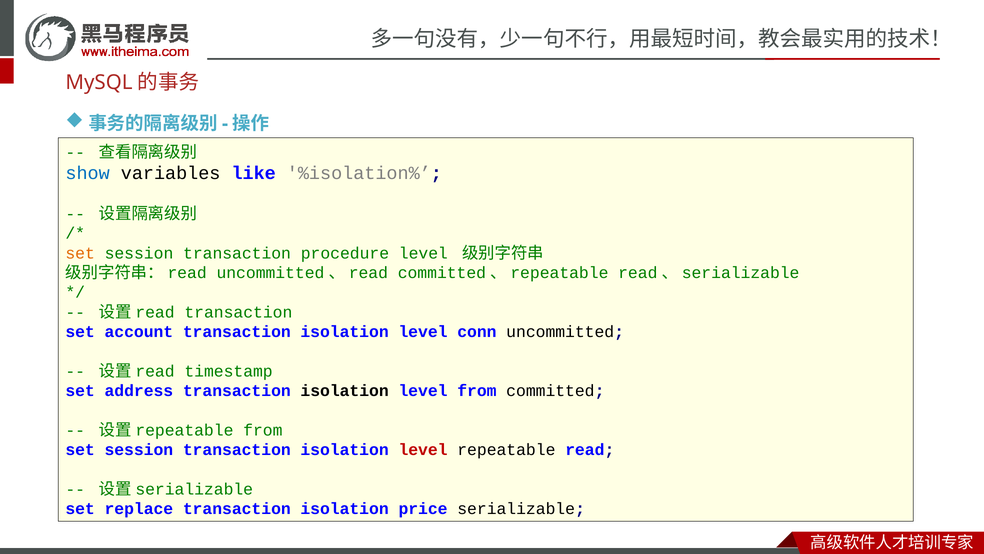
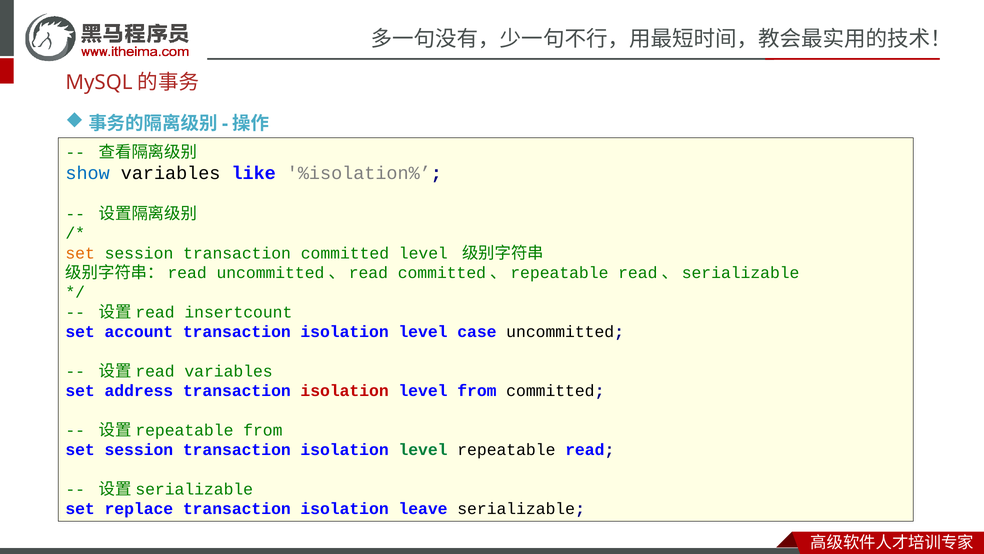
transaction procedure: procedure -> committed (345, 253)
transaction: transaction -> insertcount (238, 312)
conn: conn -> case (477, 332)
timestamp: timestamp -> variables (229, 371)
isolation colour: black -> red (345, 391)
level colour: red -> green (423, 450)
price: price -> leave (423, 509)
